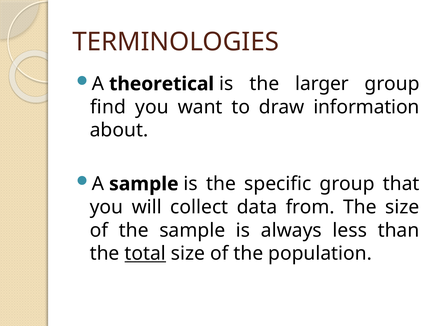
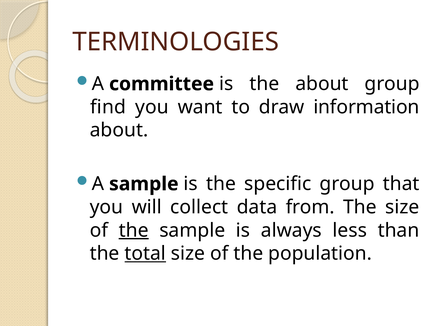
theoretical: theoretical -> committee (162, 84)
the larger: larger -> about (322, 84)
the underline: none -> present (134, 230)
